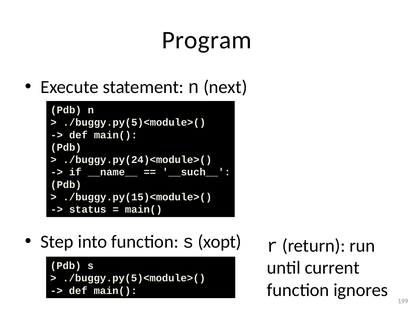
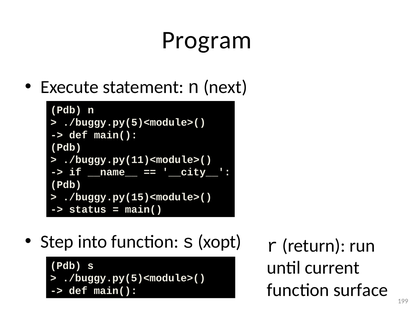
./buggy.py(24)<module>(: ./buggy.py(24)<module>( -> ./buggy.py(11)<module>( (137, 160)
__such__: __such__ -> __city__ (196, 172)
ignores: ignores -> surface (361, 290)
